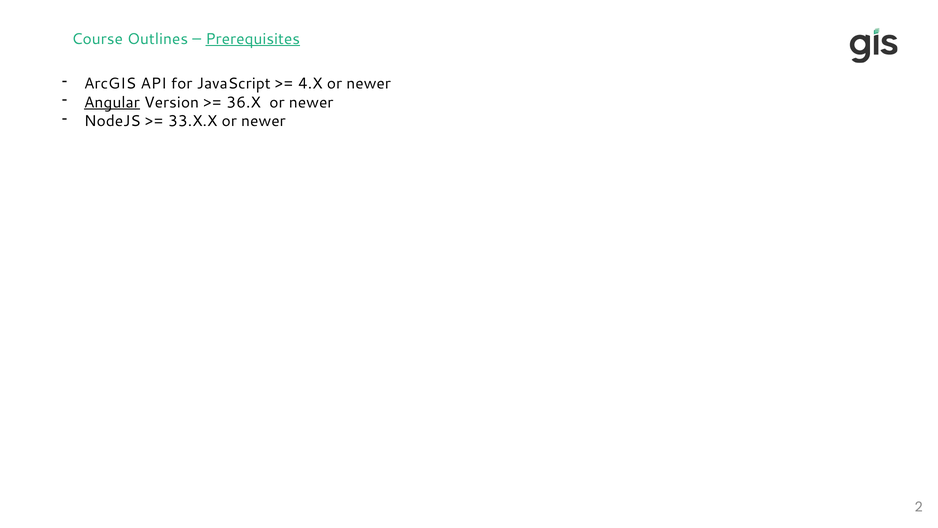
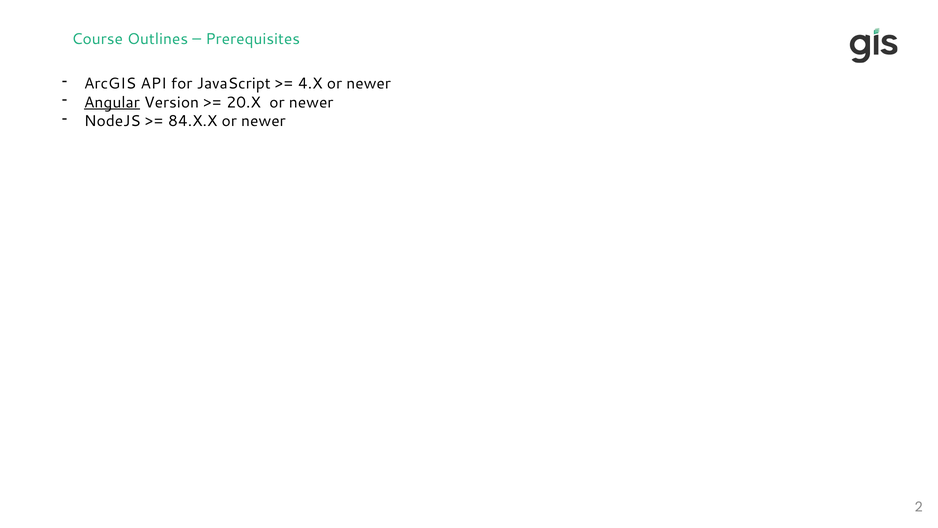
Prerequisites underline: present -> none (253, 39)
36.X: 36.X -> 20.X (244, 102)
33.X.X: 33.X.X -> 84.X.X (193, 121)
